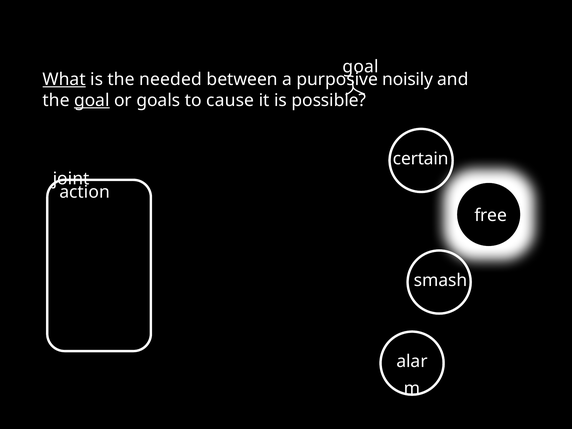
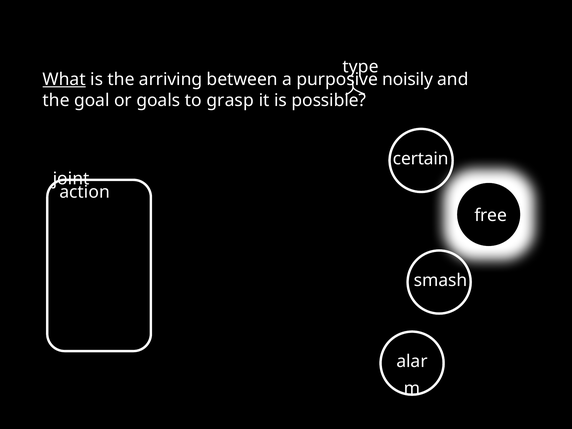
goal: goal -> type (361, 67)
needed: needed -> arriving (171, 79)
goal underline: present -> none (92, 100)
cause: cause -> grasp (230, 100)
